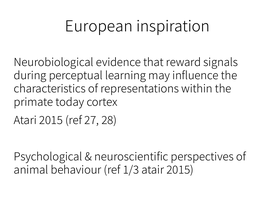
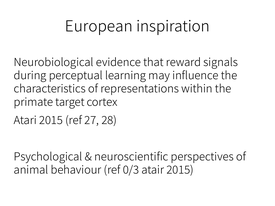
today: today -> target (70, 102)
1/3: 1/3 -> 0/3 (131, 170)
